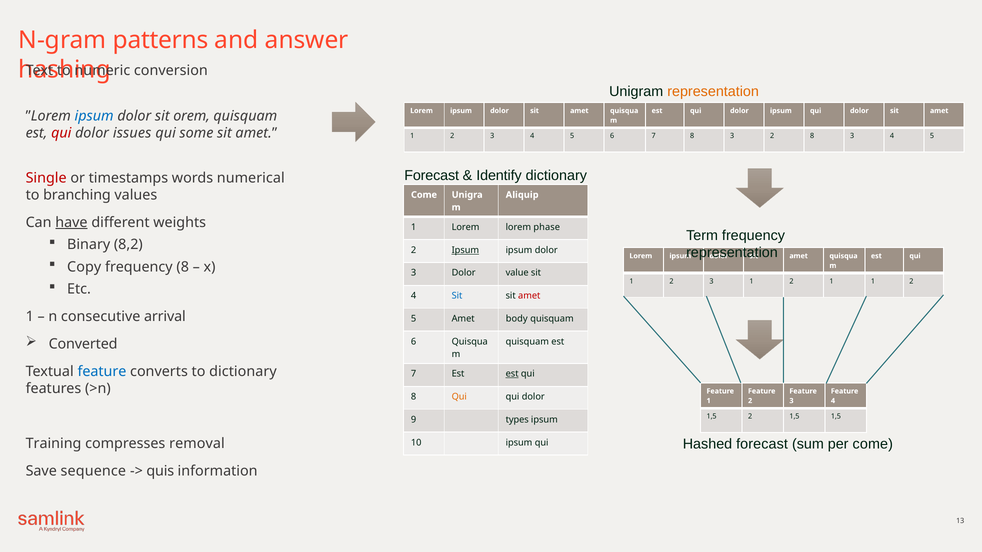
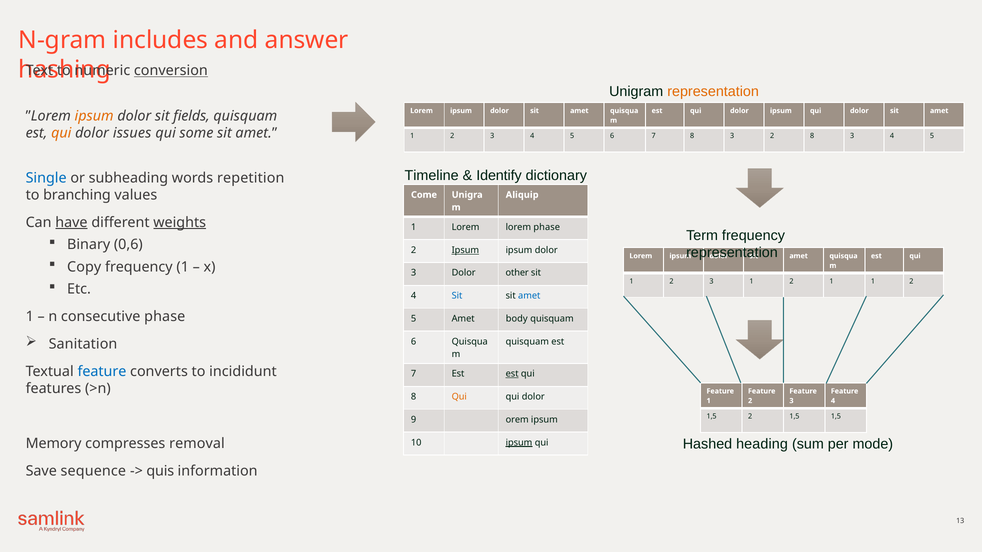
patterns: patterns -> includes (160, 40)
conversion underline: none -> present (171, 71)
ipsum colour: blue -> orange (94, 116)
orem: orem -> fields (192, 116)
qui colour: red -> orange (61, 133)
Forecast: Forecast -> Timeline (432, 176)
Single colour: red -> blue (46, 178)
timestamps: timestamps -> subheading (128, 178)
numerical: numerical -> repetition (251, 178)
weights underline: none -> present (180, 223)
8,2: 8,2 -> 0,6 (128, 245)
frequency 8: 8 -> 1 (183, 267)
value: value -> other (517, 273)
amet colour: red -> blue (529, 296)
consecutive arrival: arrival -> phase (165, 317)
Converted: Converted -> Sanitation (83, 344)
to dictionary: dictionary -> incididunt (243, 372)
types: types -> orem (517, 420)
Hashed forecast: forecast -> heading (762, 444)
per come: come -> mode (873, 444)
Training: Training -> Memory (54, 444)
ipsum underline: none -> present (519, 443)
